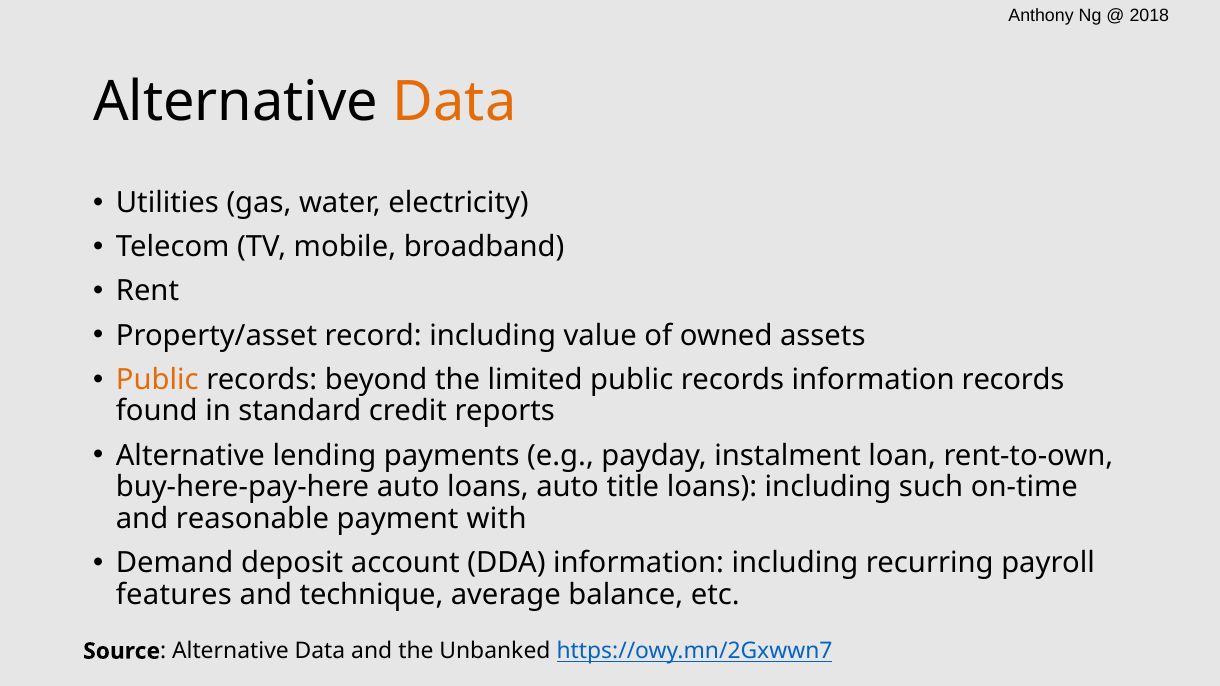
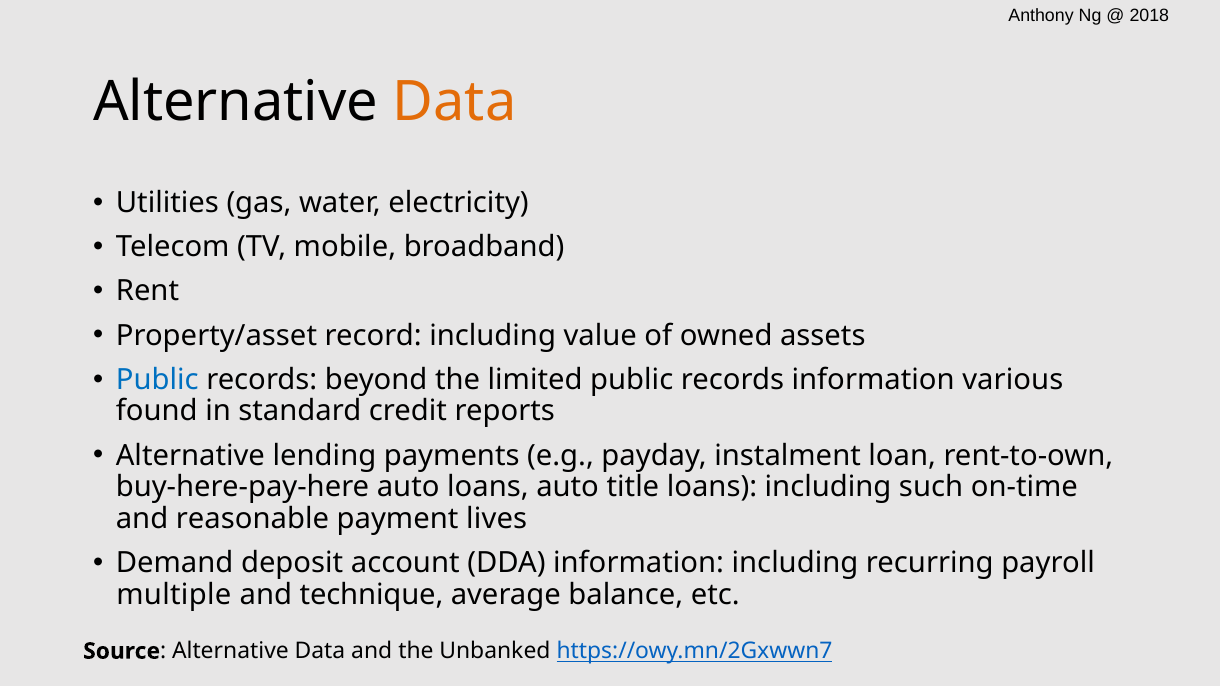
Public colour: orange -> blue (157, 380)
information records: records -> various (1013, 380)
with: with -> lives (497, 519)
features: features -> multiple (174, 595)
